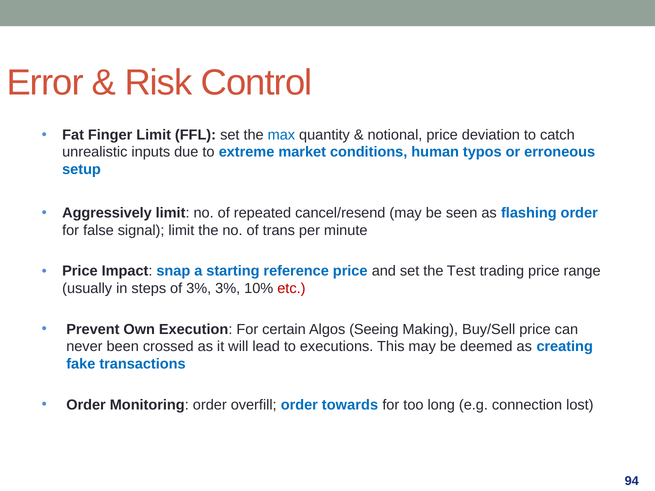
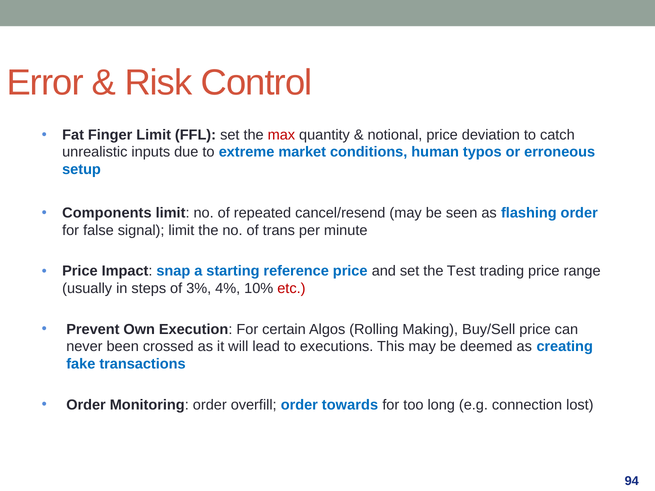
max colour: blue -> red (281, 135)
Aggressively: Aggressively -> Components (107, 213)
3% 3%: 3% -> 4% (228, 289)
Seeing: Seeing -> Rolling (374, 329)
